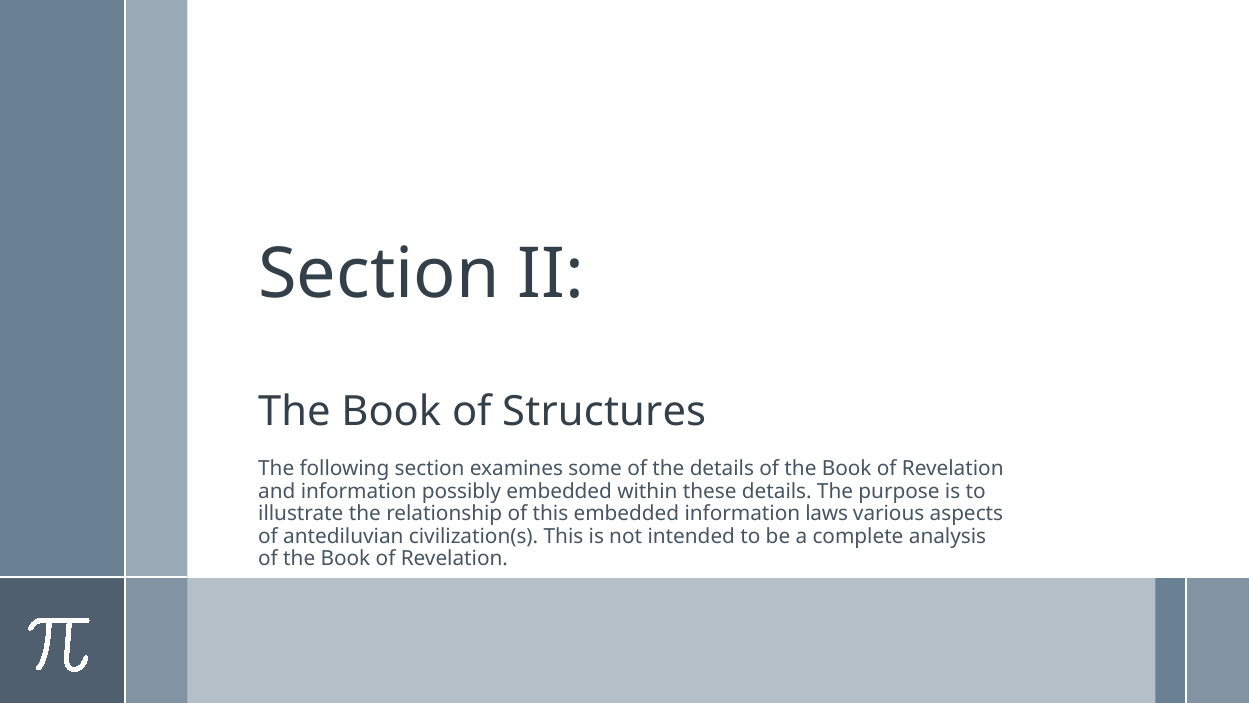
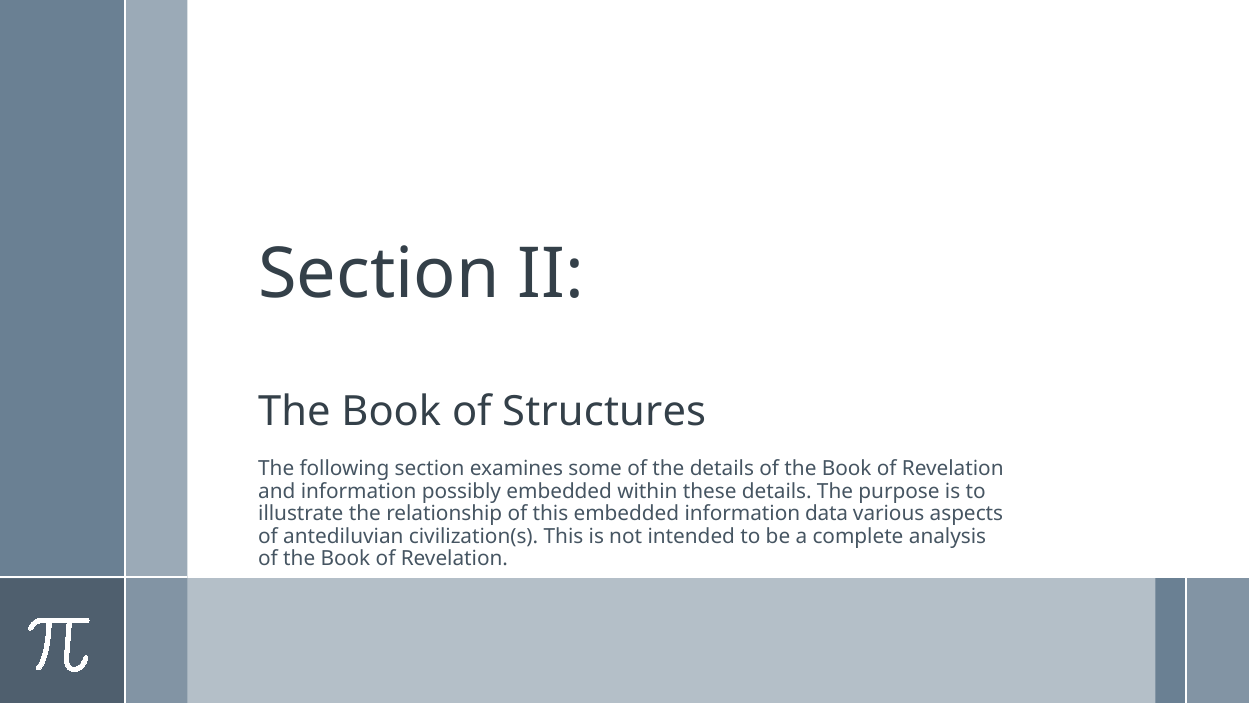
laws: laws -> data (827, 514)
